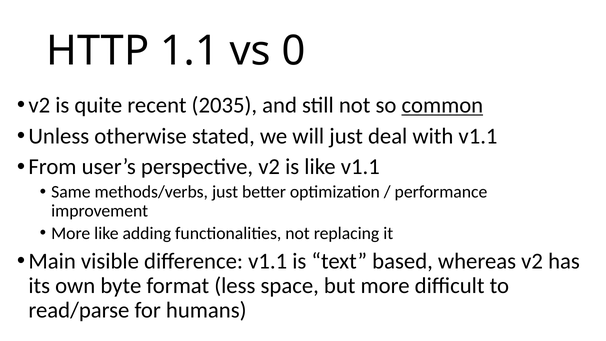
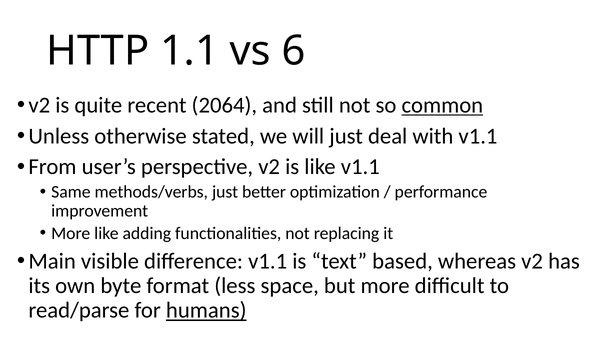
0: 0 -> 6 (294, 51)
2035: 2035 -> 2064 (224, 105)
humans underline: none -> present (206, 310)
